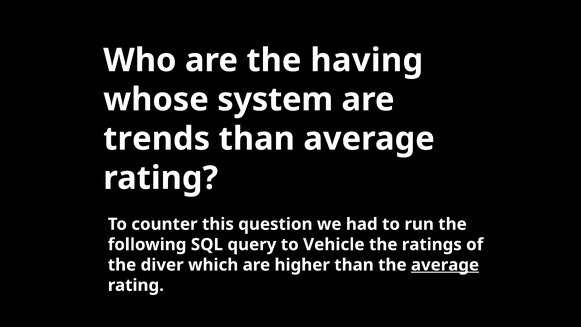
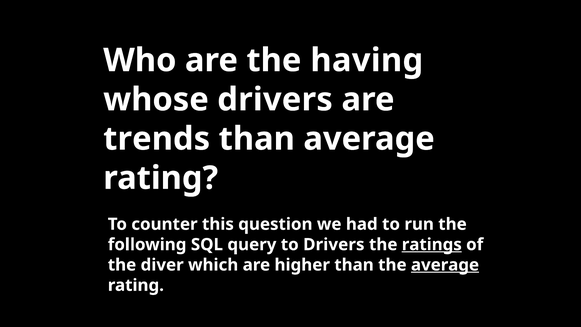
whose system: system -> drivers (275, 100)
to Vehicle: Vehicle -> Drivers (334, 244)
ratings underline: none -> present (432, 244)
